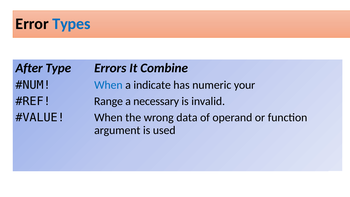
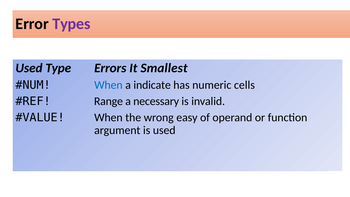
Types colour: blue -> purple (71, 24)
After: After -> Used (29, 68)
Combine: Combine -> Smallest (164, 68)
your: your -> cells (244, 85)
data: data -> easy (187, 117)
